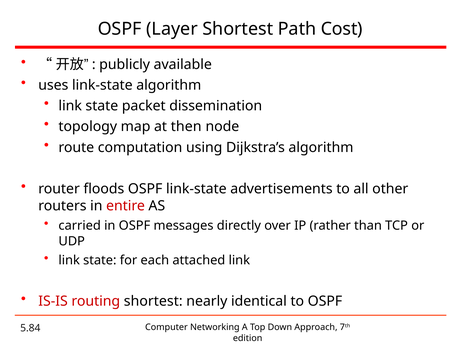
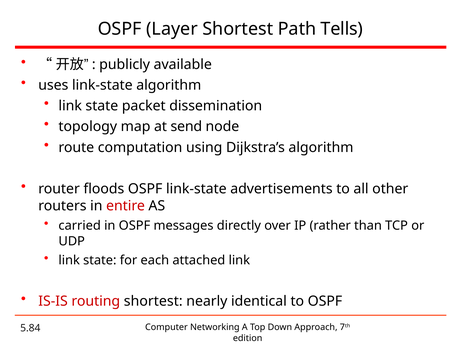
Cost: Cost -> Tells (342, 29)
then: then -> send (186, 127)
